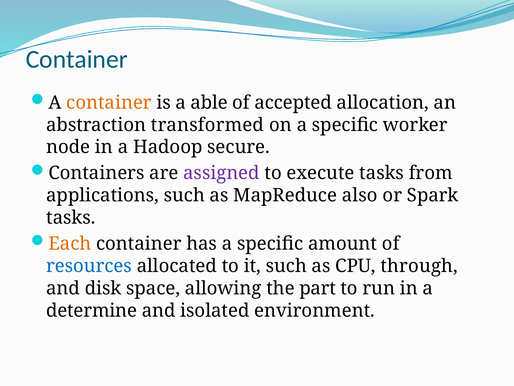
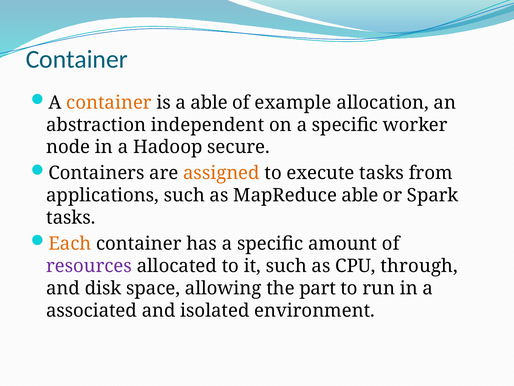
accepted: accepted -> example (293, 102)
transformed: transformed -> independent (208, 125)
assigned colour: purple -> orange (221, 173)
MapReduce also: also -> able (360, 195)
resources colour: blue -> purple (89, 266)
determine: determine -> associated (92, 310)
